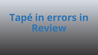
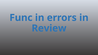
Tapé: Tapé -> Func (21, 18)
